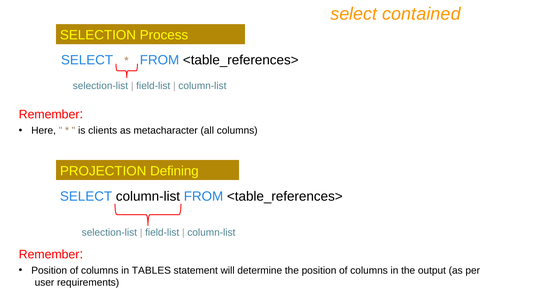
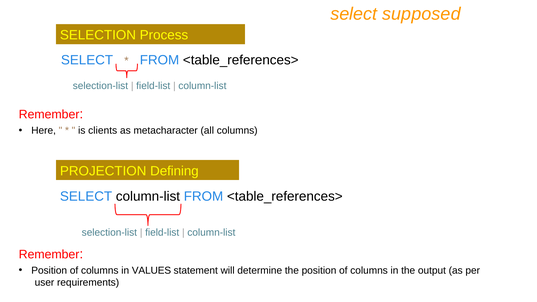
contained: contained -> supposed (421, 14)
TABLES: TABLES -> VALUES (152, 271)
